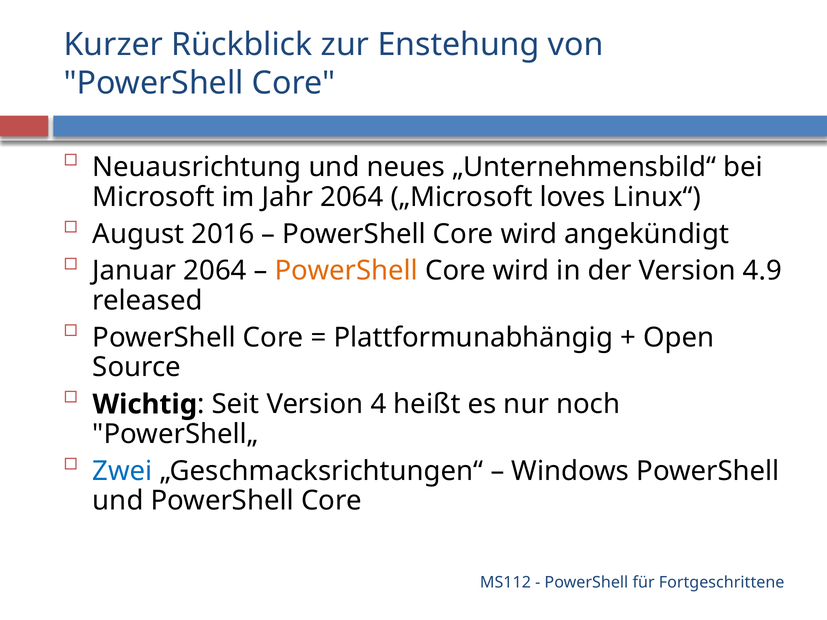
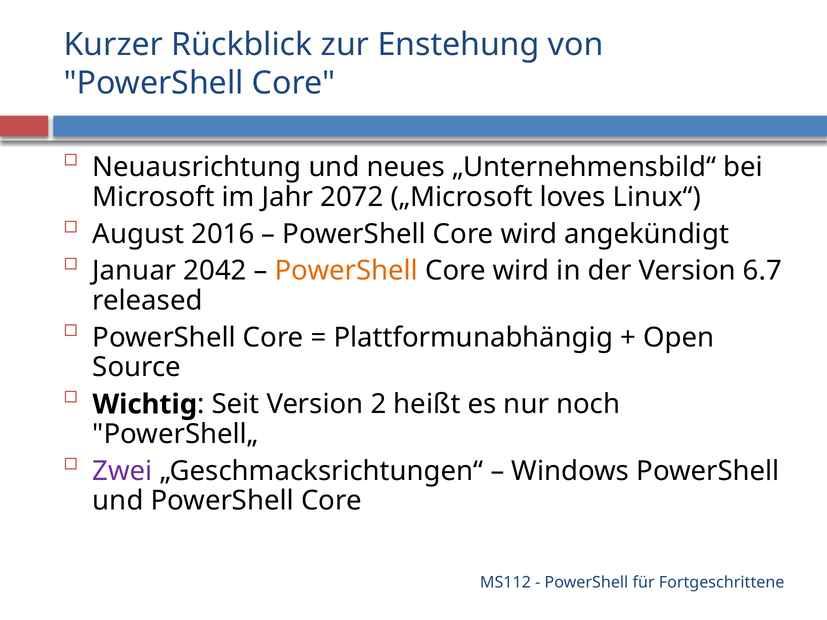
Jahr 2064: 2064 -> 2072 (352, 197)
Januar 2064: 2064 -> 2042 (215, 271)
4.9: 4.9 -> 6.7 (762, 271)
4: 4 -> 2 (378, 404)
Zwei colour: blue -> purple (123, 471)
